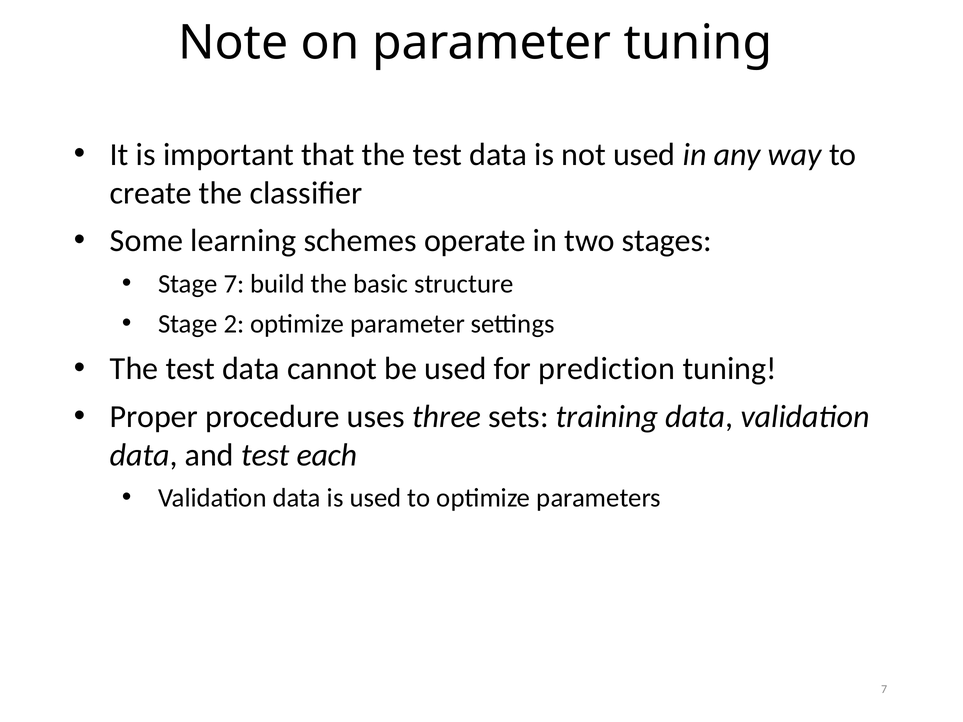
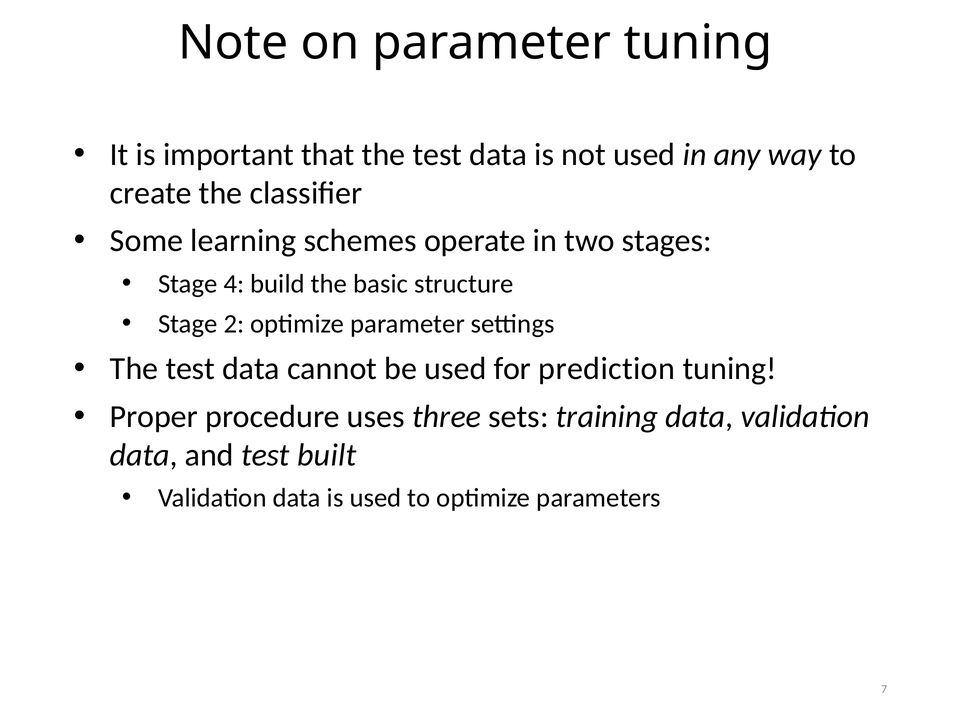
Stage 7: 7 -> 4 (234, 284)
each: each -> built (327, 455)
